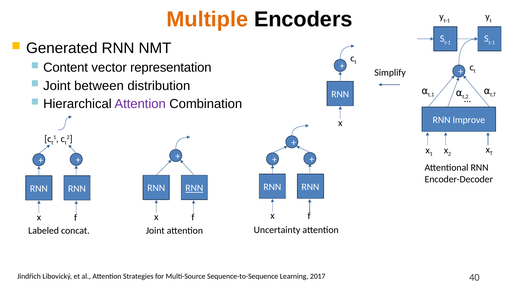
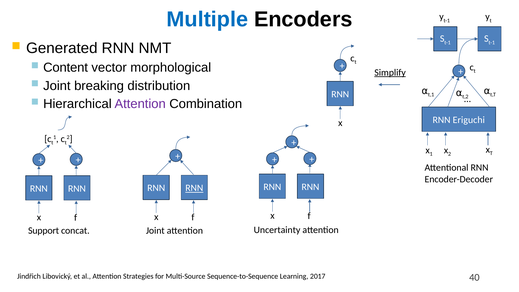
Multiple colour: orange -> blue (207, 19)
representation: representation -> morphological (171, 68)
Simplify underline: none -> present (390, 73)
between: between -> breaking (99, 86)
Improve: Improve -> Eriguchi (469, 120)
Labeled: Labeled -> Support (44, 231)
